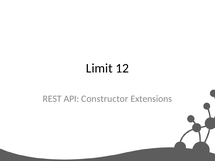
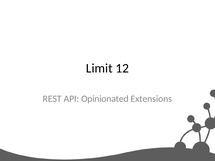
Constructor: Constructor -> Opinionated (105, 99)
